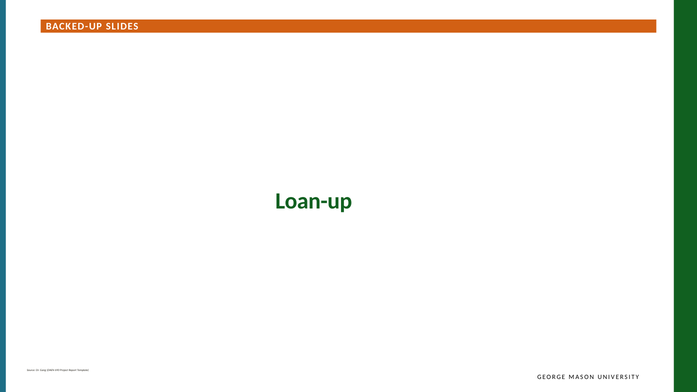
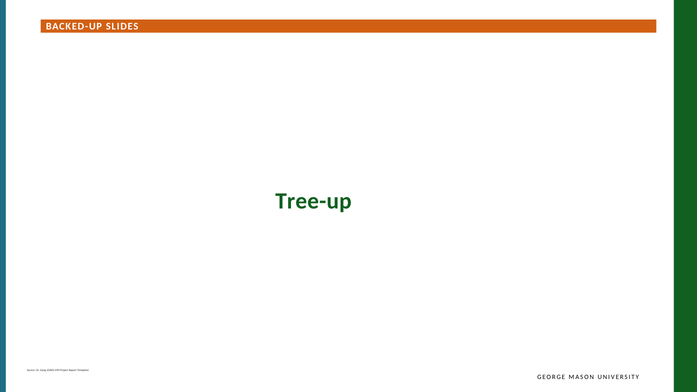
Loan-up: Loan-up -> Tree-up (313, 201)
